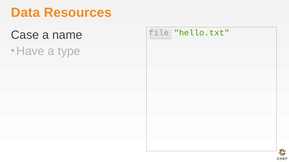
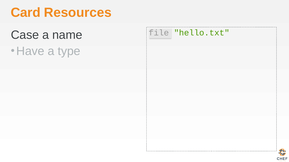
Data: Data -> Card (26, 12)
